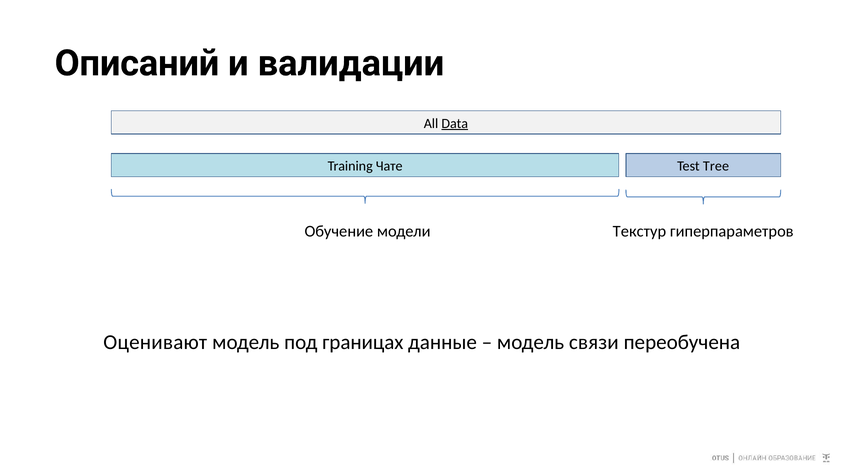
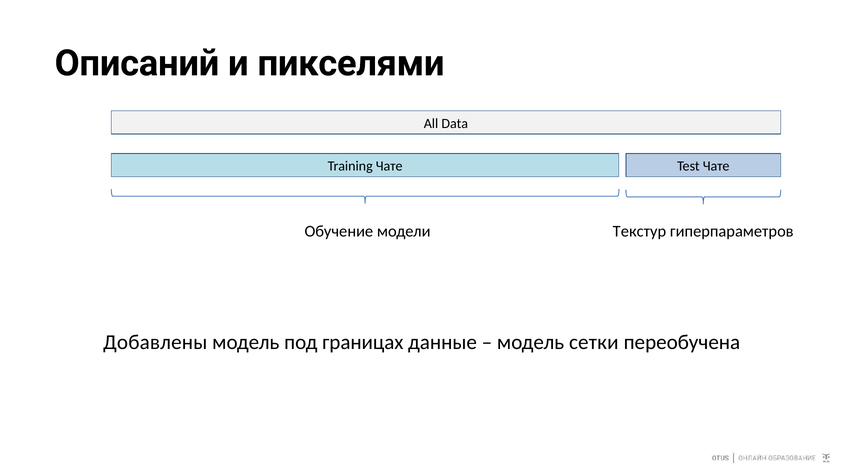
валидации: валидации -> пикселями (351, 63)
Data underline: present -> none (455, 123)
Test Tree: Tree -> Чате (716, 166)
Оценивают: Оценивают -> Добавлены (155, 342)
связи: связи -> сетки (594, 342)
